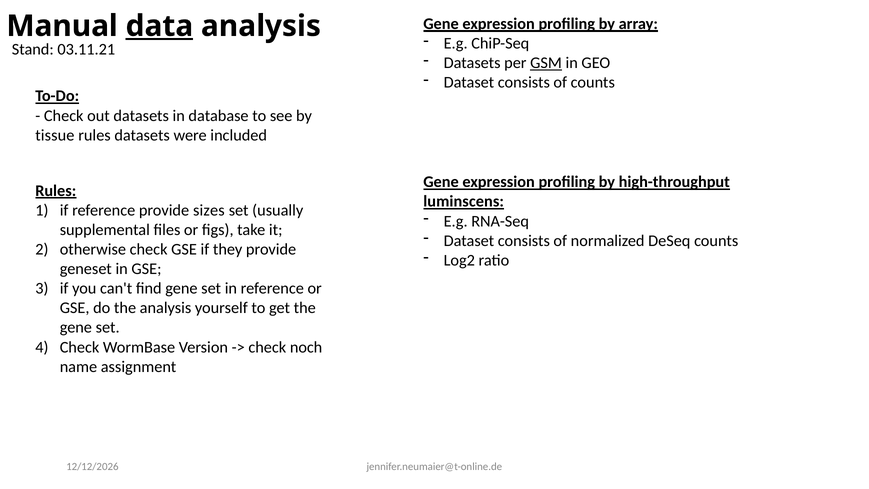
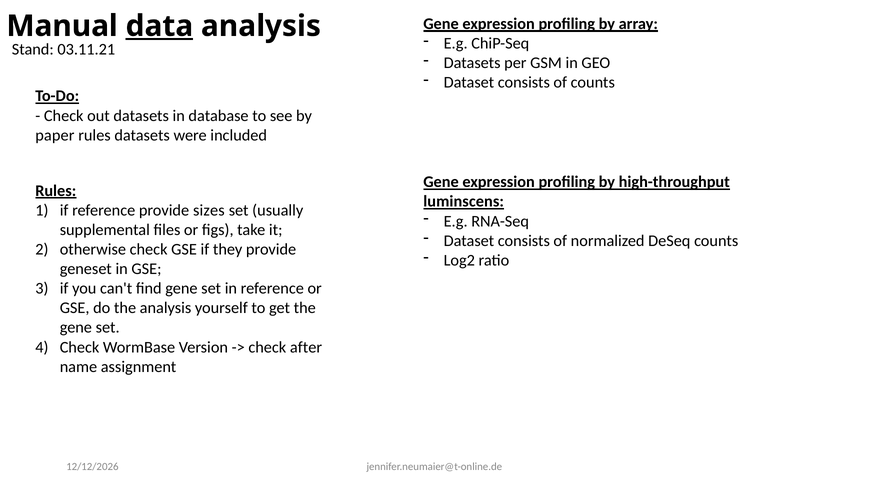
GSM underline: present -> none (546, 63)
tissue: tissue -> paper (55, 135)
noch: noch -> after (306, 347)
